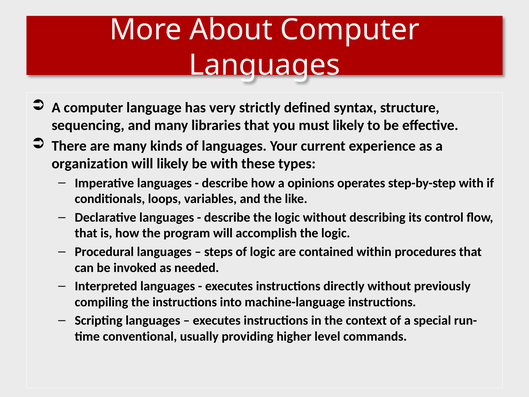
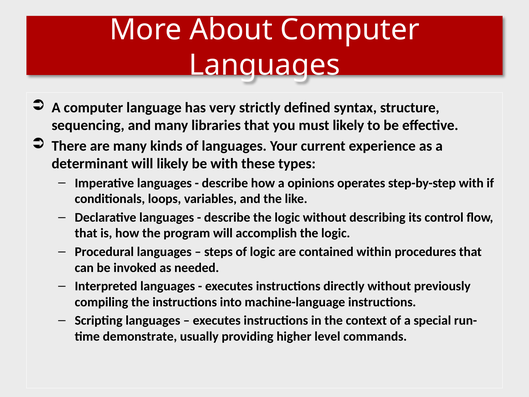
organization: organization -> determinant (90, 164)
conventional: conventional -> demonstrate (140, 336)
